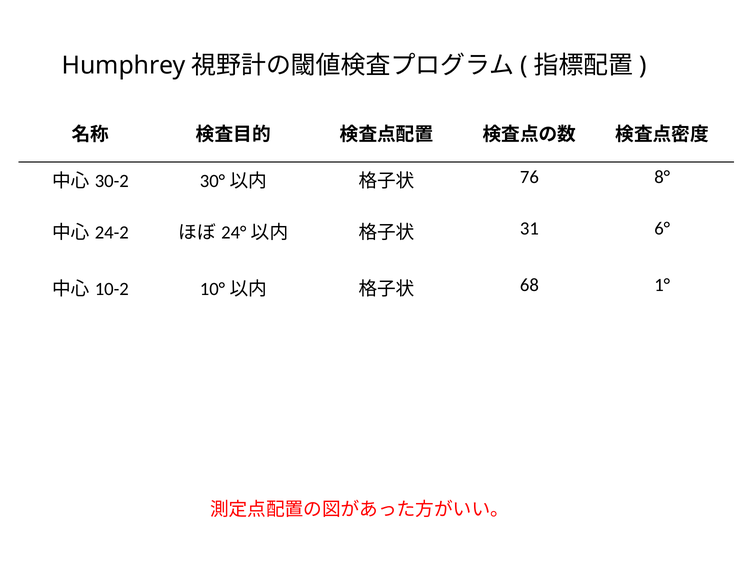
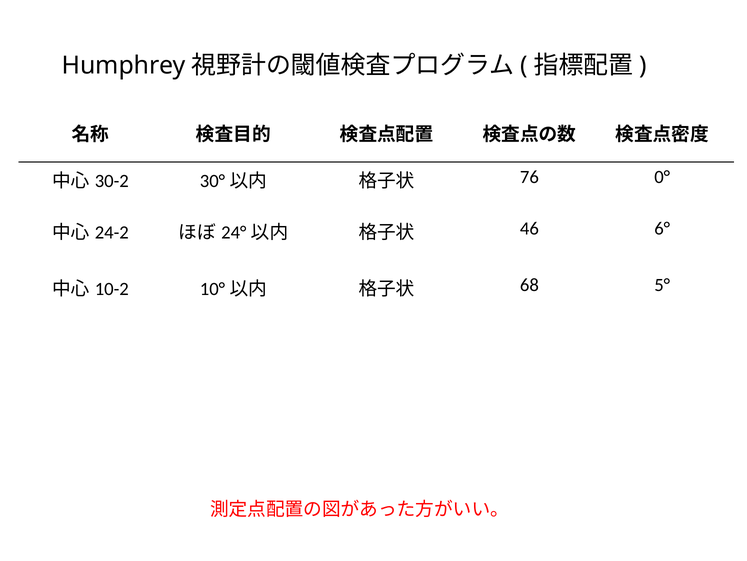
8°: 8° -> 0° (662, 177)
31: 31 -> 46 (529, 228)
1°: 1° -> 5° (662, 285)
